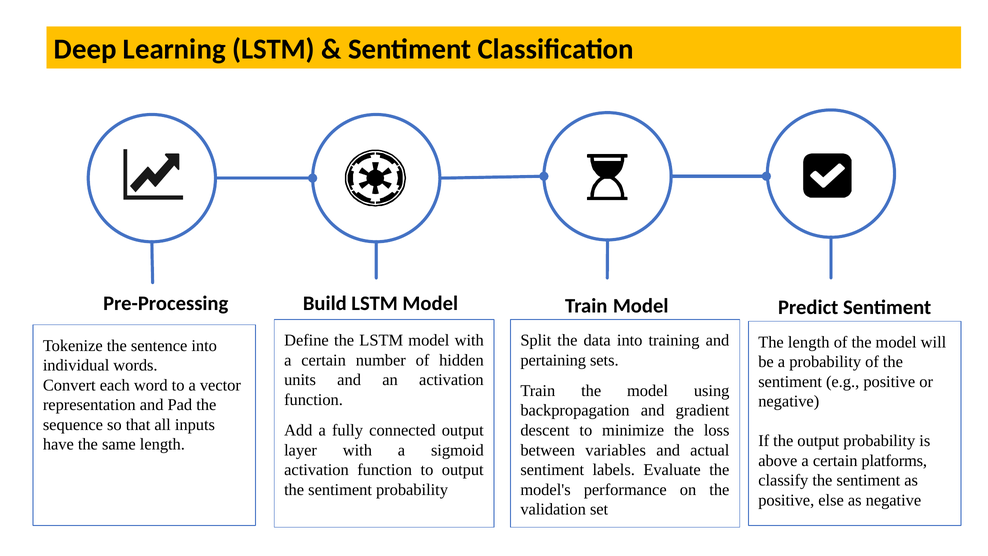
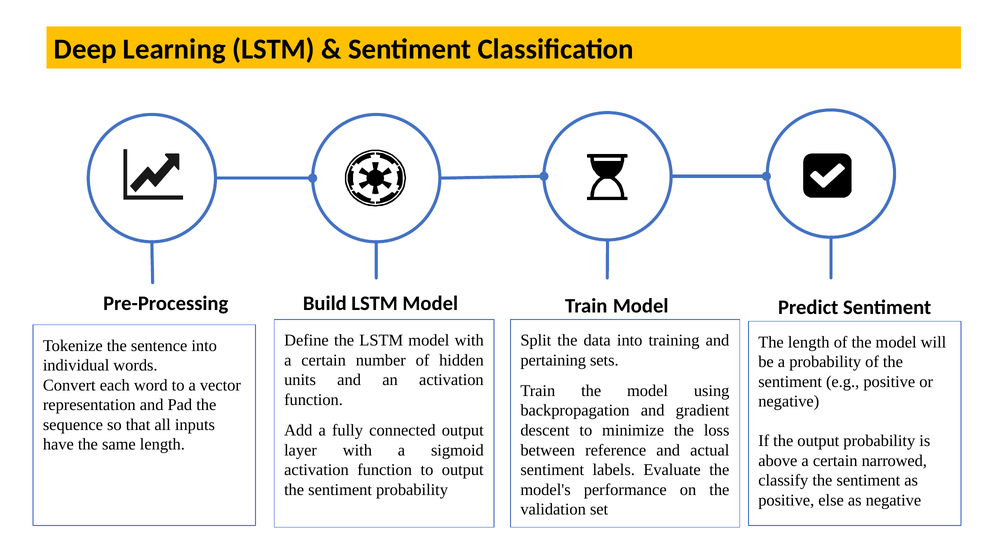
variables: variables -> reference (616, 450)
platforms: platforms -> narrowed (894, 461)
